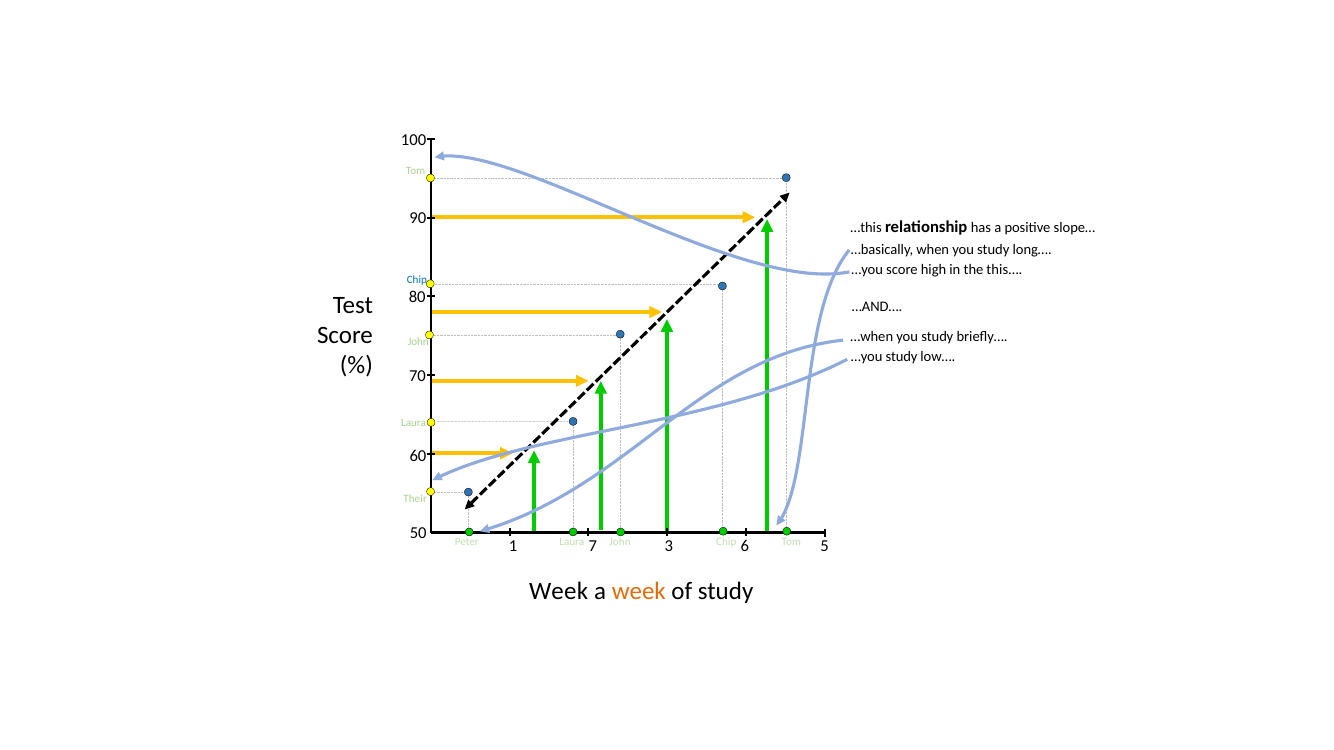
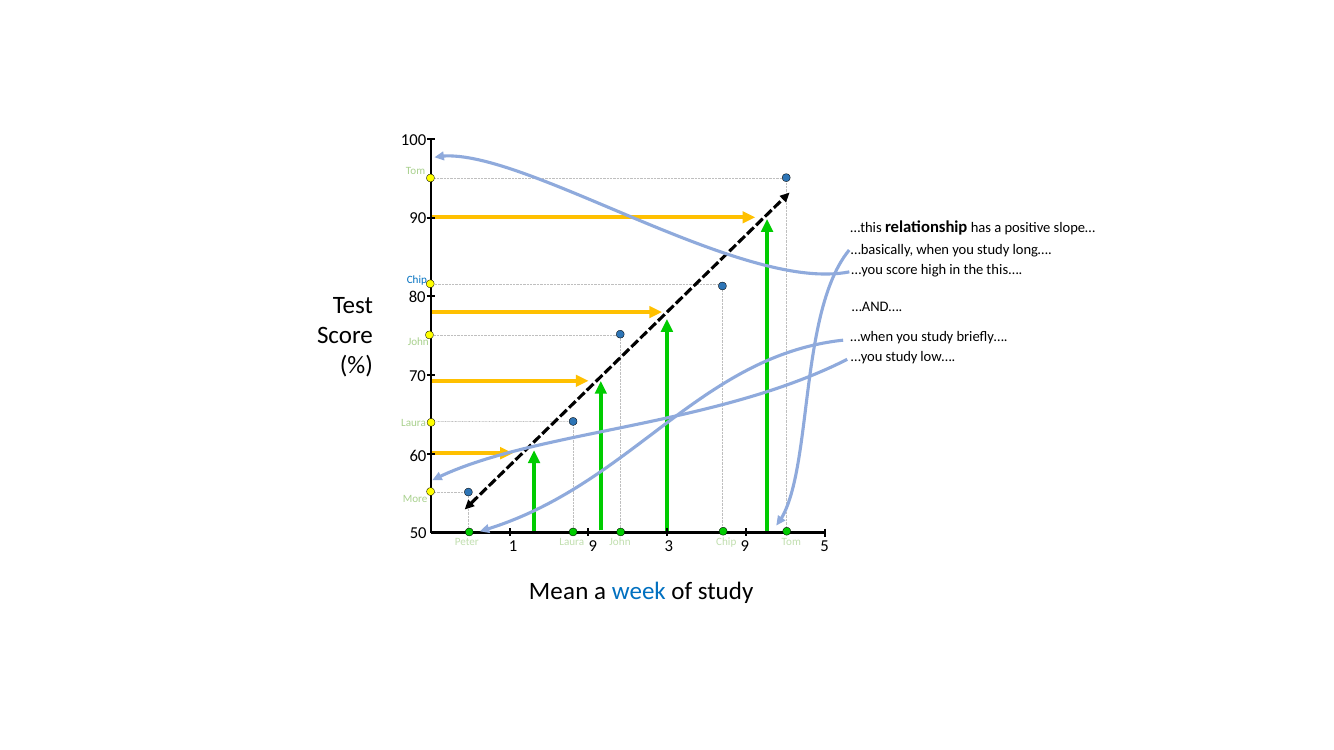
Their: Their -> More (415, 499)
1 7: 7 -> 9 (593, 546)
3 6: 6 -> 9 (745, 546)
Week: Week -> Mean (559, 592)
week colour: orange -> blue (639, 592)
